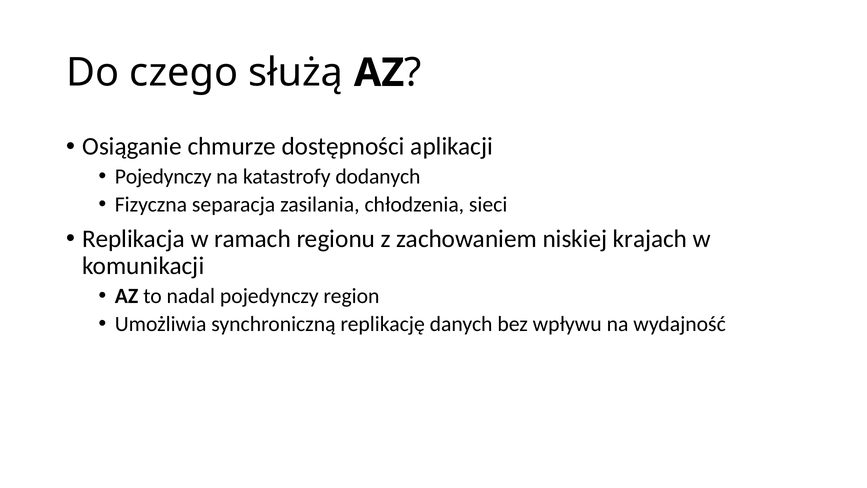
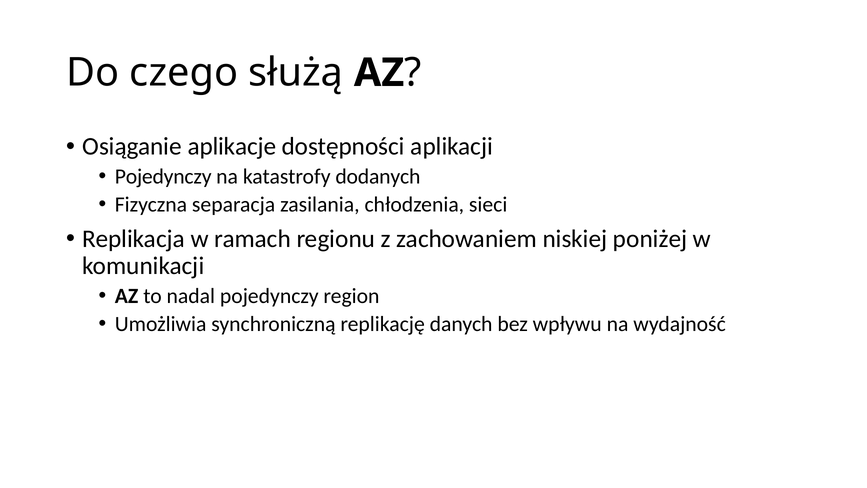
chmurze: chmurze -> aplikacje (232, 147)
krajach: krajach -> poniżej (650, 239)
